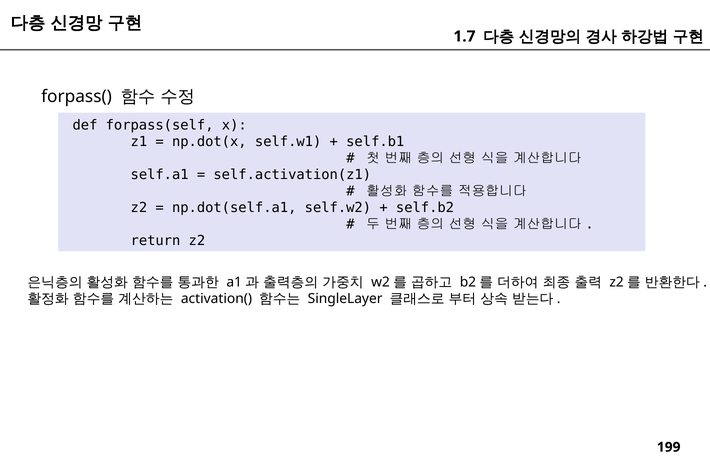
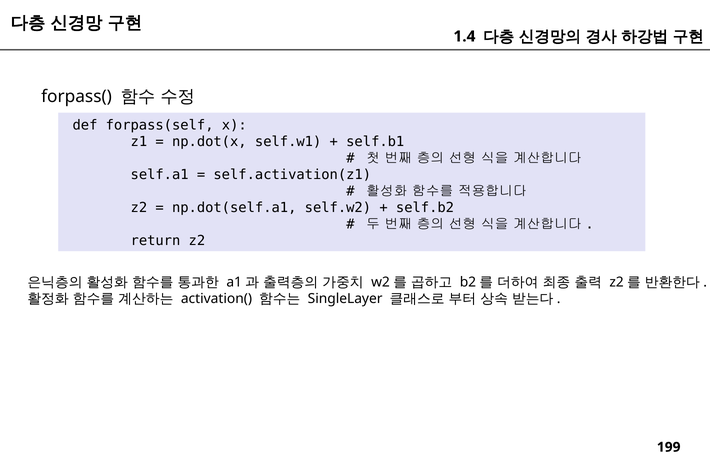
1.7: 1.7 -> 1.4 (464, 36)
